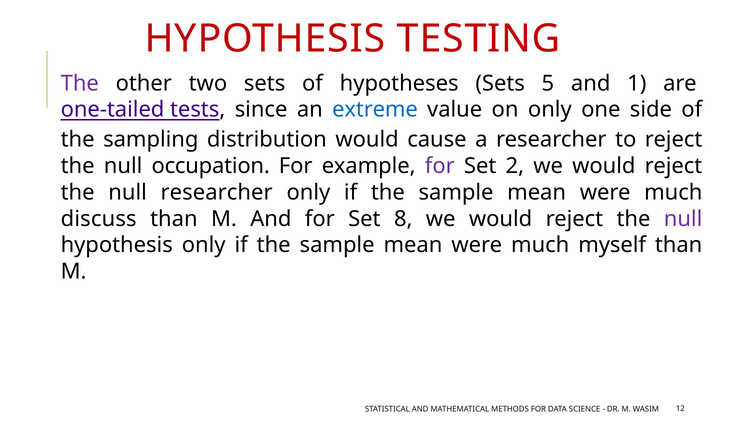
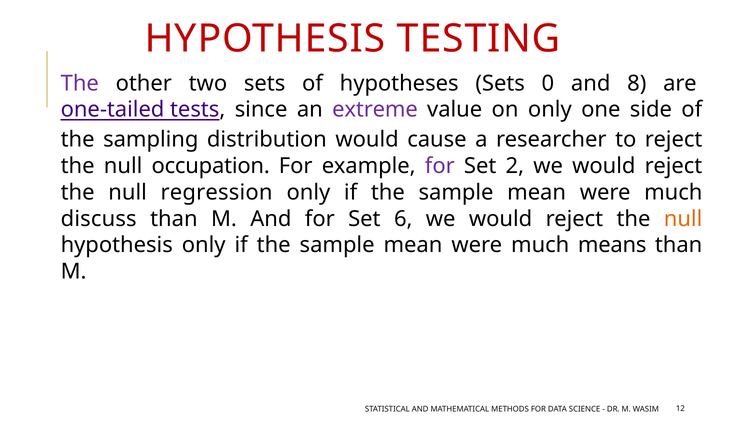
5: 5 -> 0 (548, 83)
1: 1 -> 8 (637, 83)
extreme colour: blue -> purple (375, 110)
null researcher: researcher -> regression (217, 192)
8: 8 -> 6 (403, 219)
null colour: purple -> orange (683, 219)
myself: myself -> means (612, 245)
